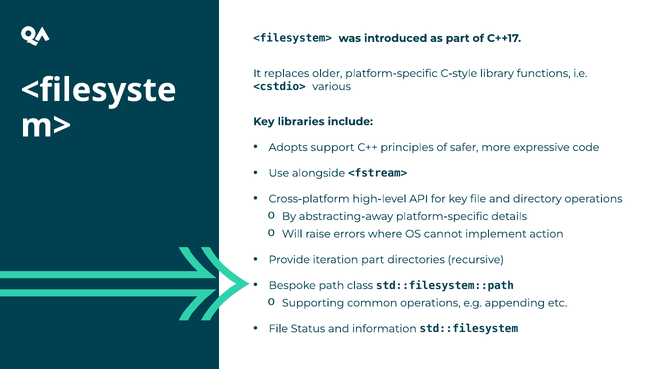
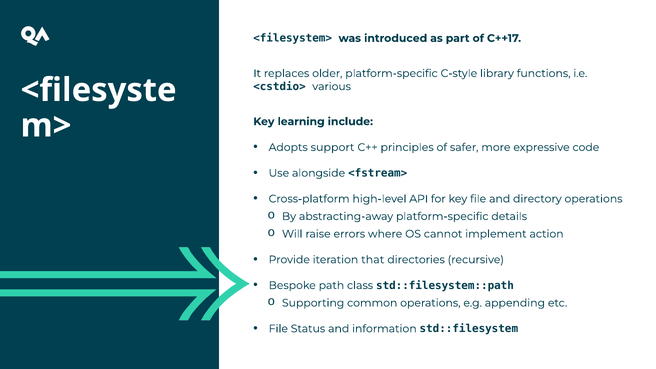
libraries: libraries -> learning (301, 122)
iteration part: part -> that (373, 260)
